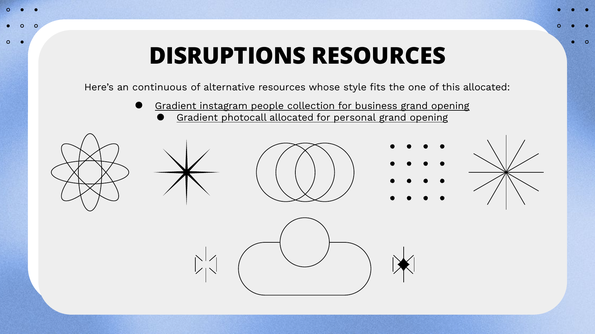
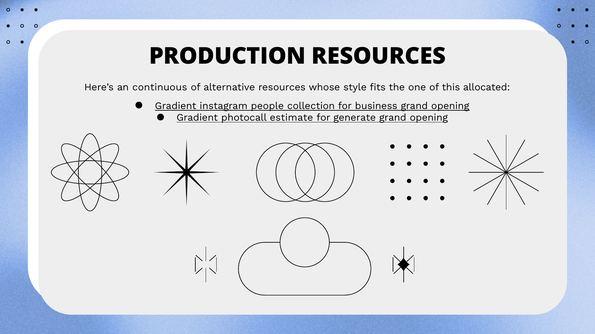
DISRUPTIONS: DISRUPTIONS -> PRODUCTION (227, 56)
photocall allocated: allocated -> estimate (291, 118)
personal: personal -> generate (355, 118)
